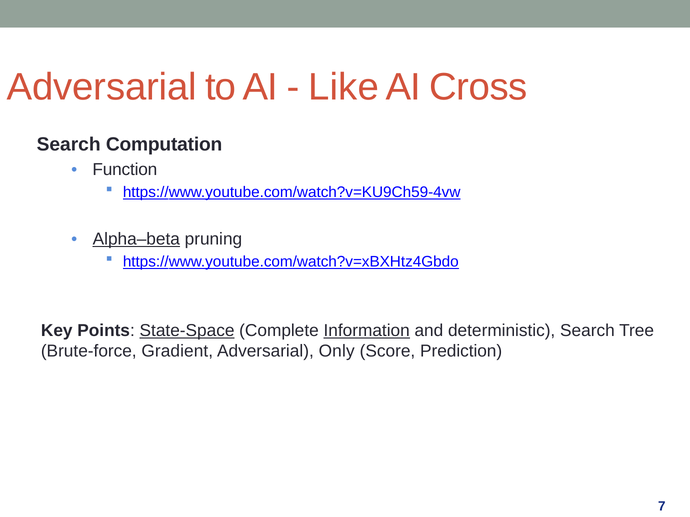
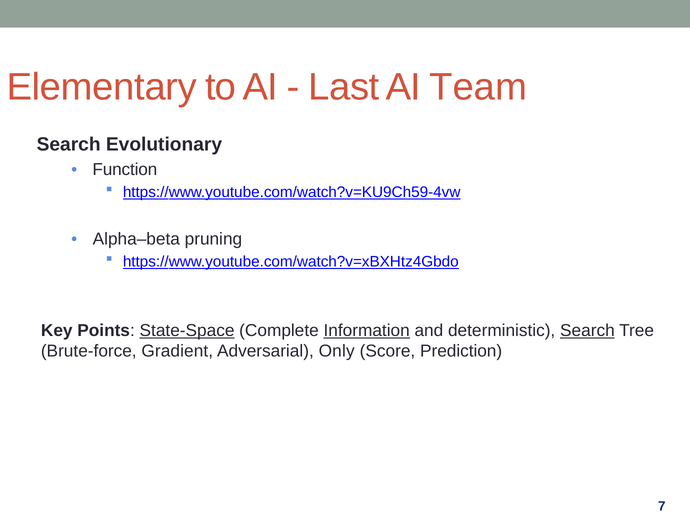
Adversarial: Adversarial -> Elementary (102, 87)
Like: Like -> Last (344, 87)
Cross: Cross -> Team (478, 87)
Computation: Computation -> Evolutionary (164, 145)
Alpha–beta underline: present -> none (136, 240)
Search underline: none -> present (587, 331)
